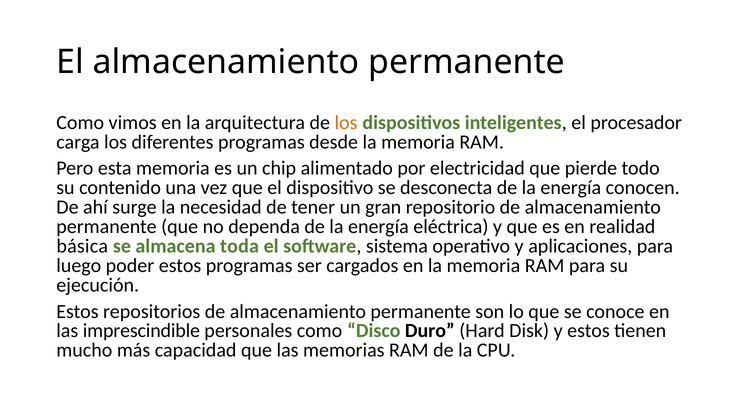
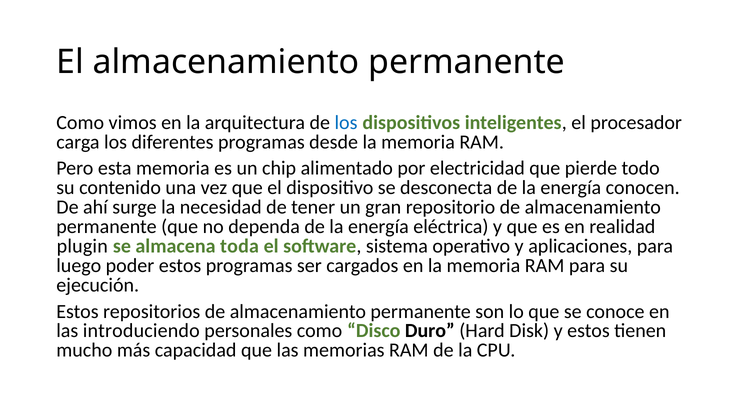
los colour: orange -> blue (346, 122)
básica: básica -> plugin (82, 246)
imprescindible: imprescindible -> introduciendo (141, 331)
